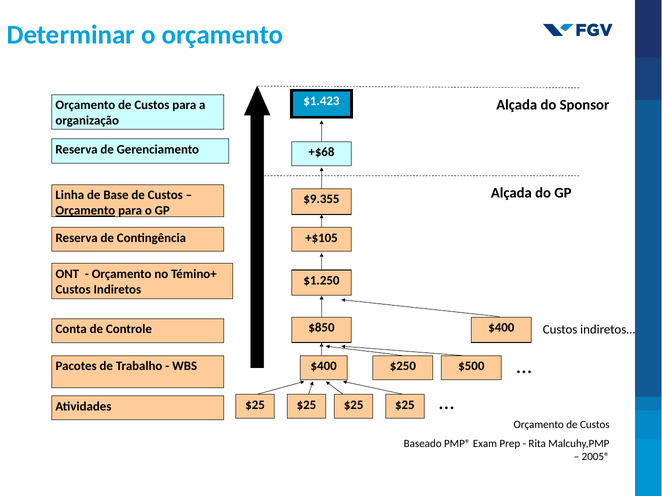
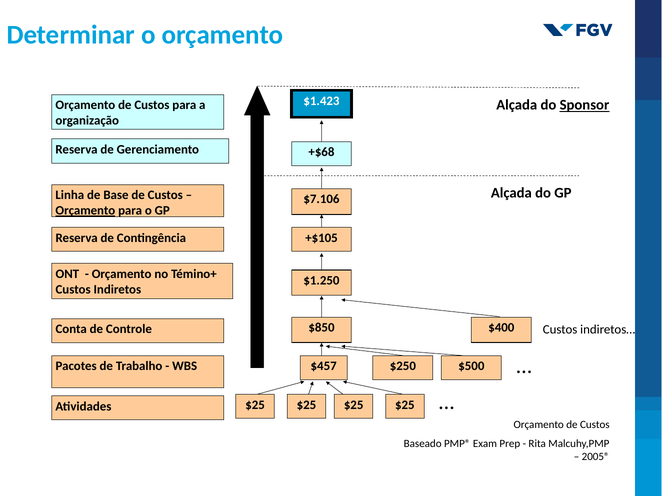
Sponsor underline: none -> present (584, 105)
$9.355: $9.355 -> $7.106 (321, 199)
$400: $400 -> $457 (324, 366)
